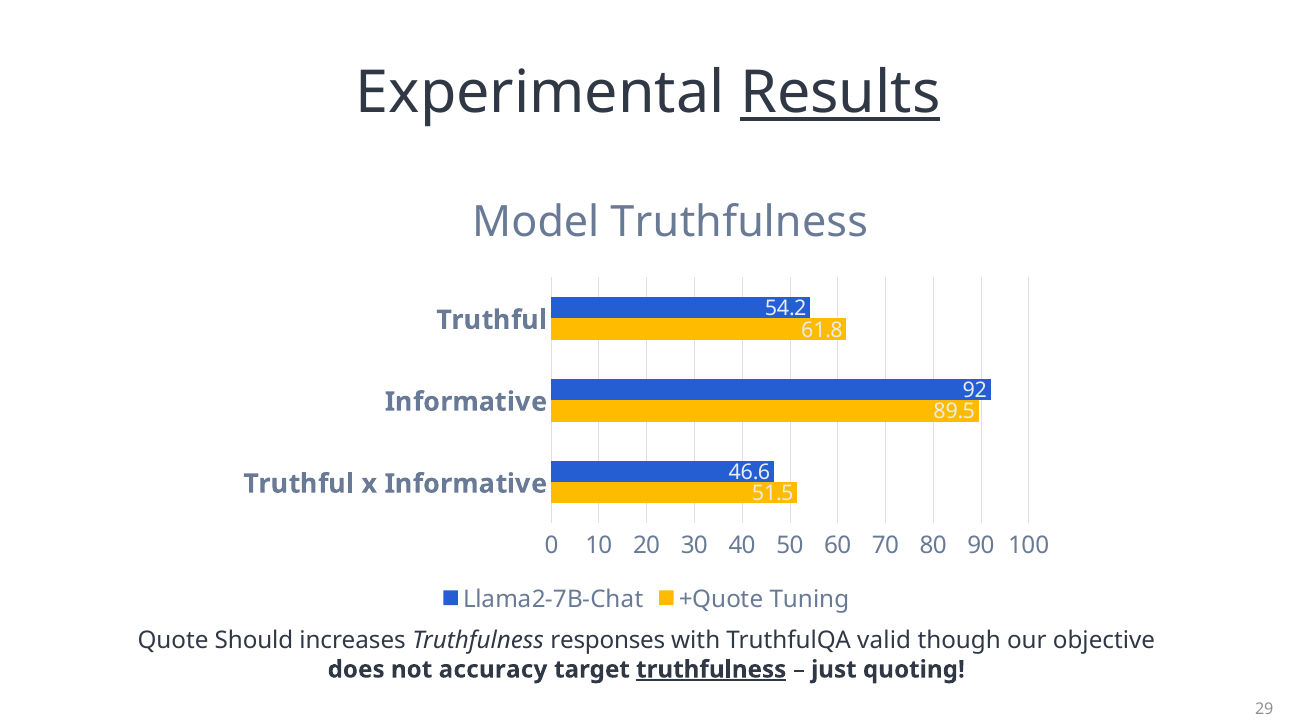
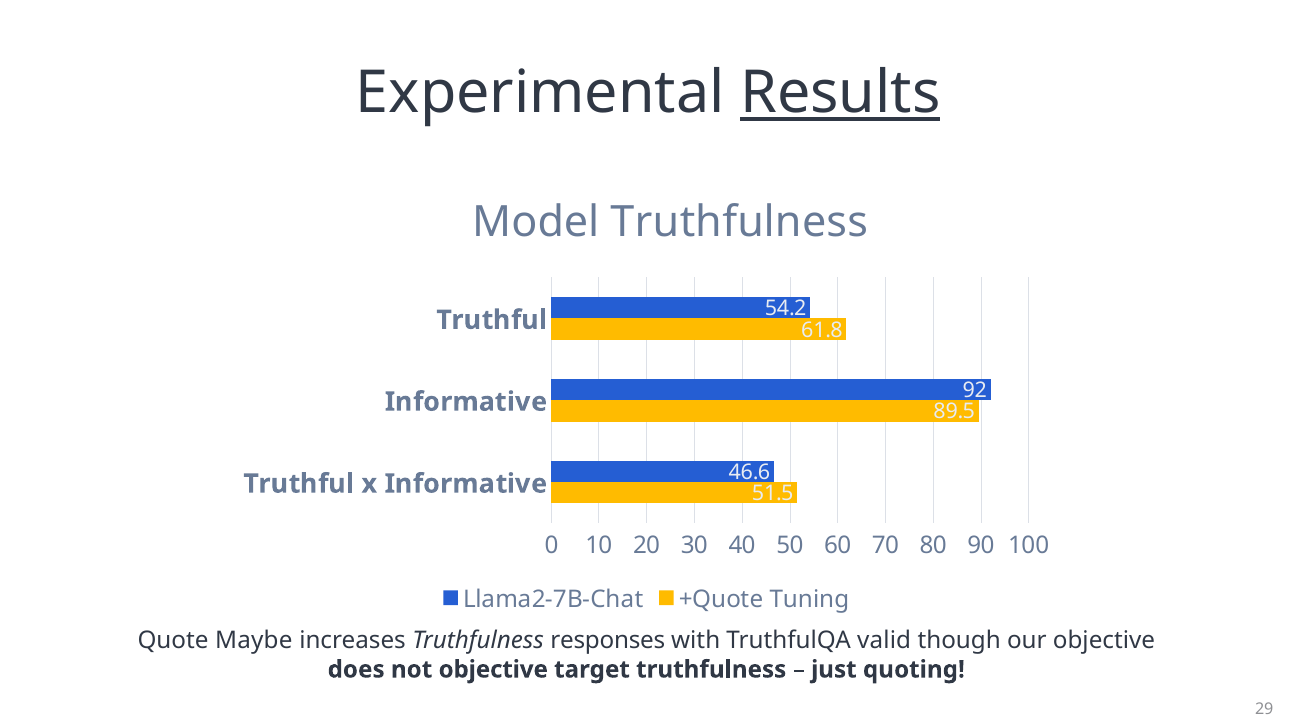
Should: Should -> Maybe (254, 640)
not accuracy: accuracy -> objective (493, 669)
truthfulness underline: present -> none (711, 669)
